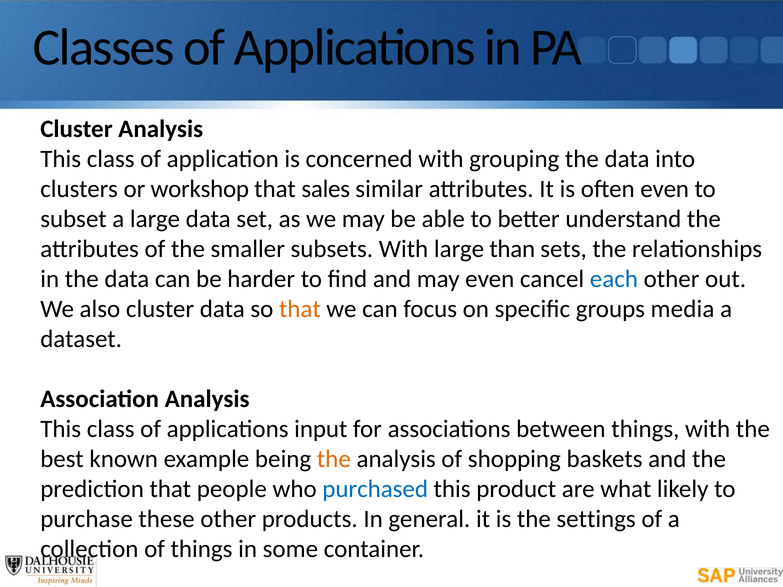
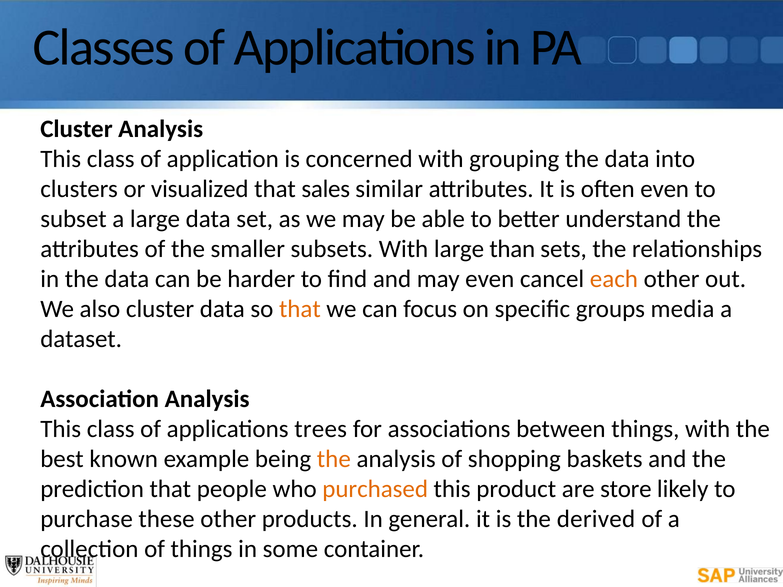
workshop: workshop -> visualized (200, 189)
each colour: blue -> orange (614, 279)
input: input -> trees (321, 429)
purchased colour: blue -> orange (375, 489)
what: what -> store (626, 489)
settings: settings -> derived (596, 519)
